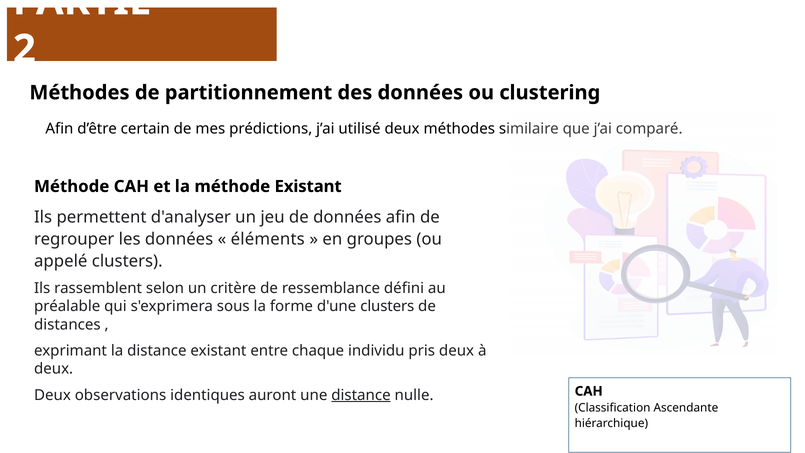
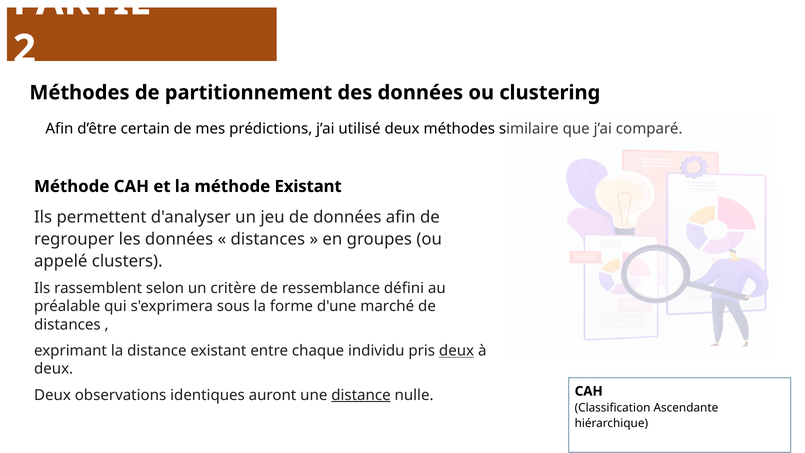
éléments: éléments -> distances (268, 239)
d'une clusters: clusters -> marché (387, 306)
deux underline: none -> present (457, 351)
